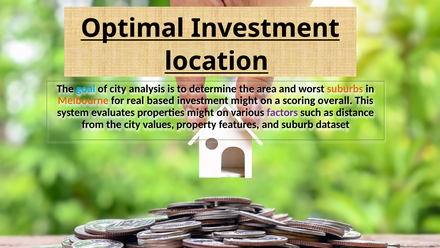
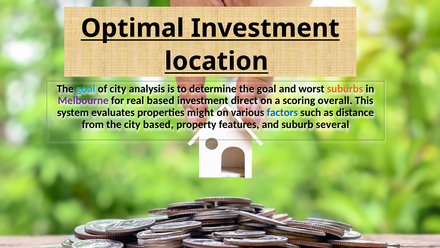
determine the area: area -> goal (267, 89)
Melbourne colour: orange -> purple (83, 100)
investment might: might -> direct (244, 100)
factors colour: purple -> blue (282, 112)
city values: values -> based (158, 124)
dataset: dataset -> several (333, 124)
